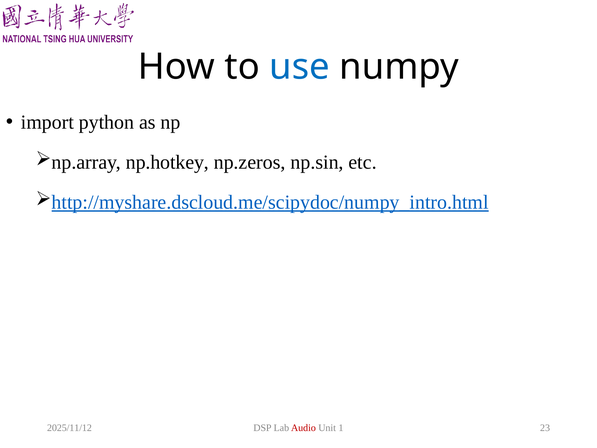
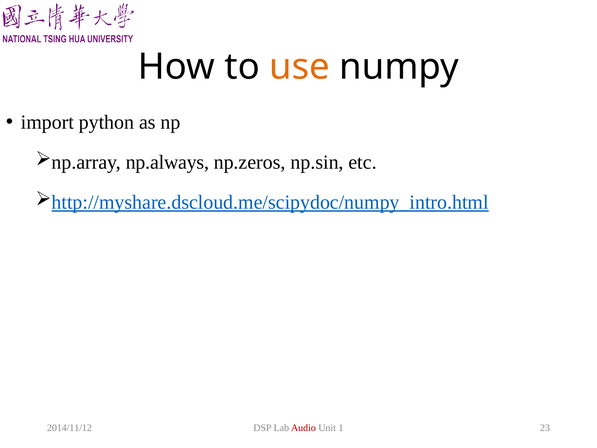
use colour: blue -> orange (299, 67)
np.hotkey: np.hotkey -> np.always (167, 162)
2025/11/12: 2025/11/12 -> 2014/11/12 (69, 428)
